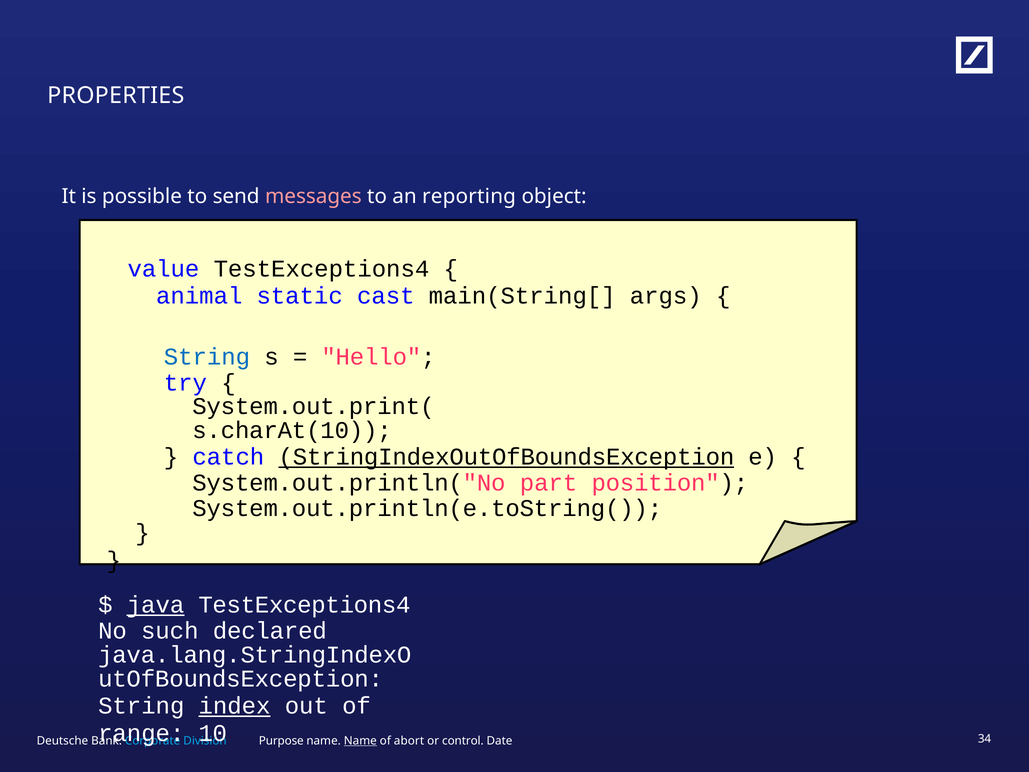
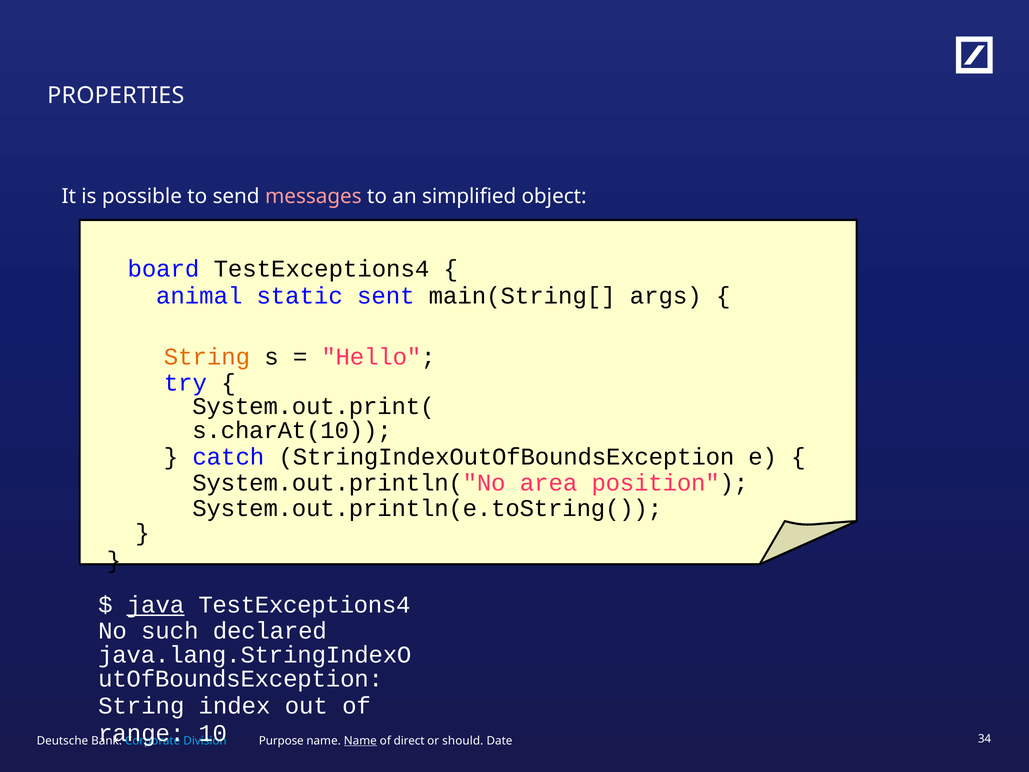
reporting: reporting -> simplified (469, 196)
value: value -> board (163, 269)
cast: cast -> sent (386, 296)
String colour: blue -> orange (207, 357)
StringIndexOutOfBoundsException underline: present -> none (506, 457)
part: part -> area (549, 483)
index underline: present -> none (235, 706)
abort: abort -> direct (409, 740)
control: control -> should (463, 740)
